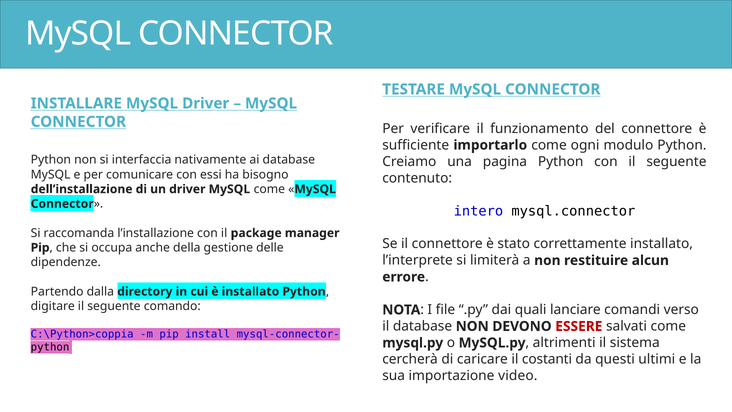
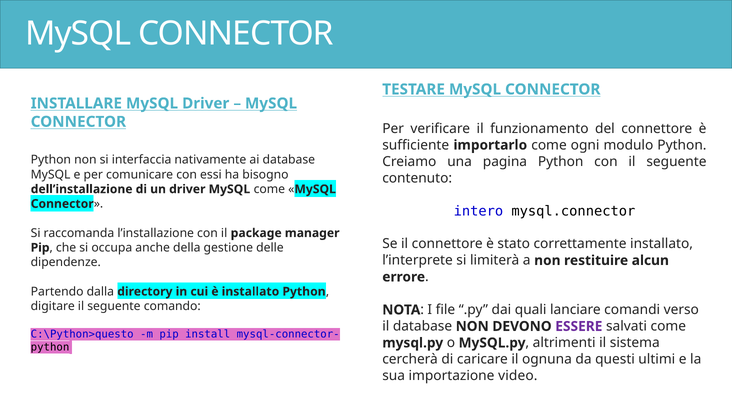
ESSERE colour: red -> purple (579, 326)
C:\Python>coppia: C:\Python>coppia -> C:\Python>questo (82, 334)
costanti: costanti -> ognuna (547, 359)
